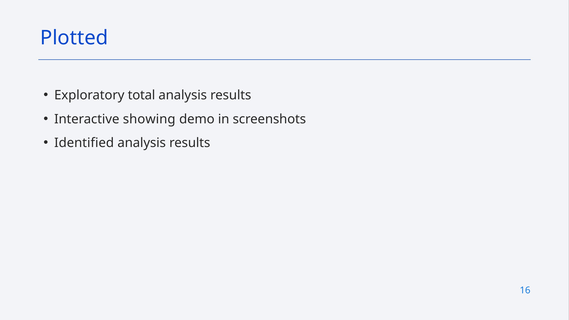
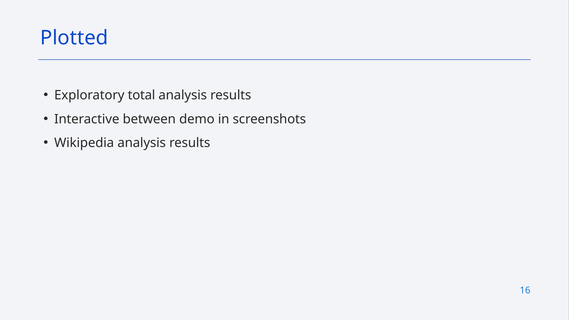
showing: showing -> between (149, 119)
Identified: Identified -> Wikipedia (84, 143)
